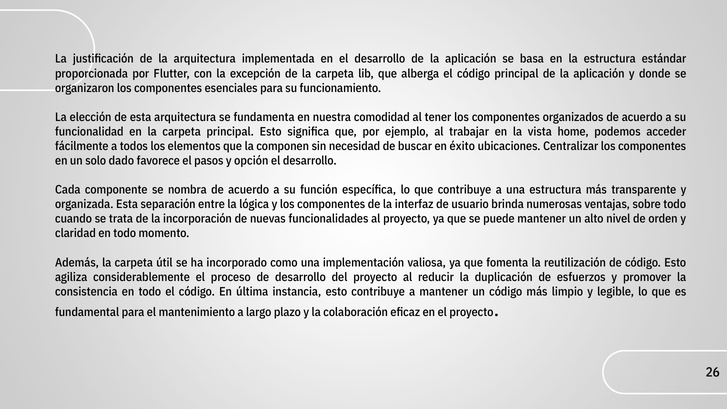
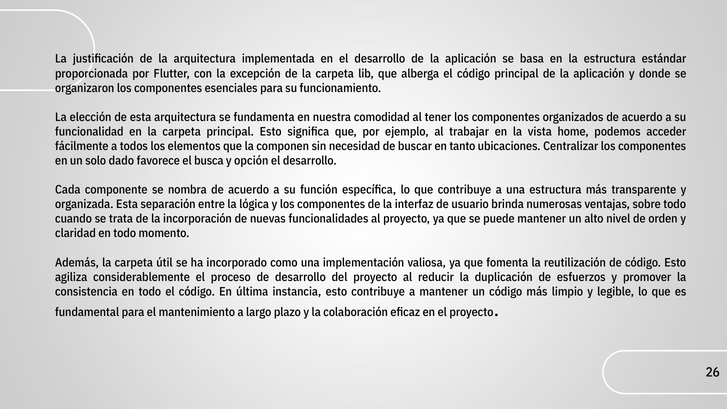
éxito: éxito -> tanto (462, 146)
pasos: pasos -> busca (209, 161)
